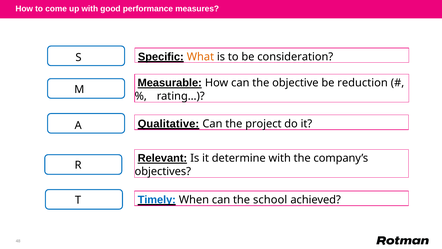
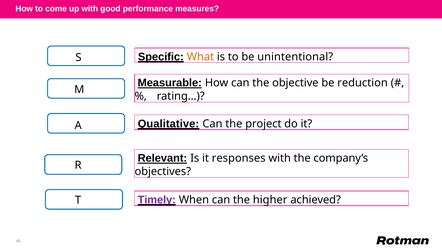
consideration: consideration -> unintentional (295, 57)
determine: determine -> responses (239, 158)
Timely colour: blue -> purple (157, 200)
school: school -> higher (270, 200)
